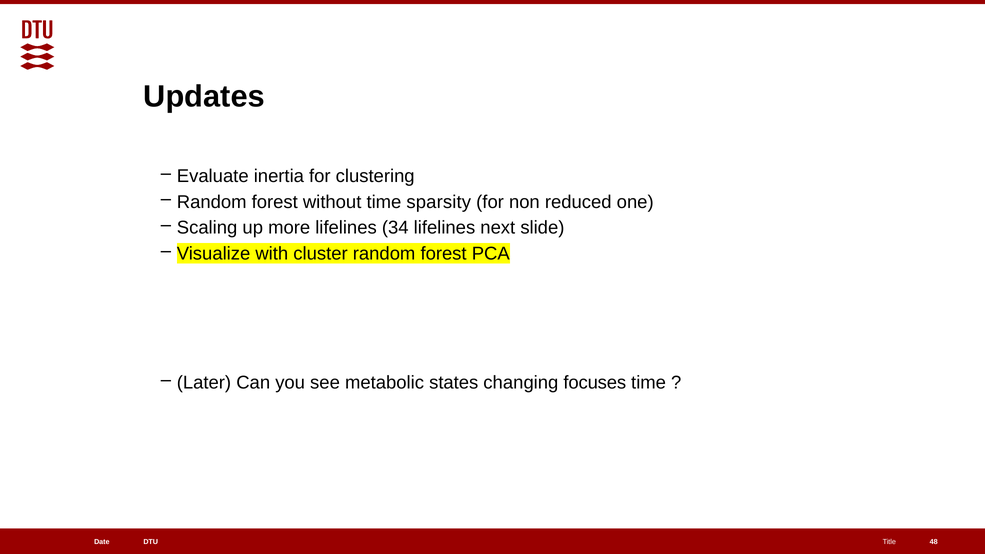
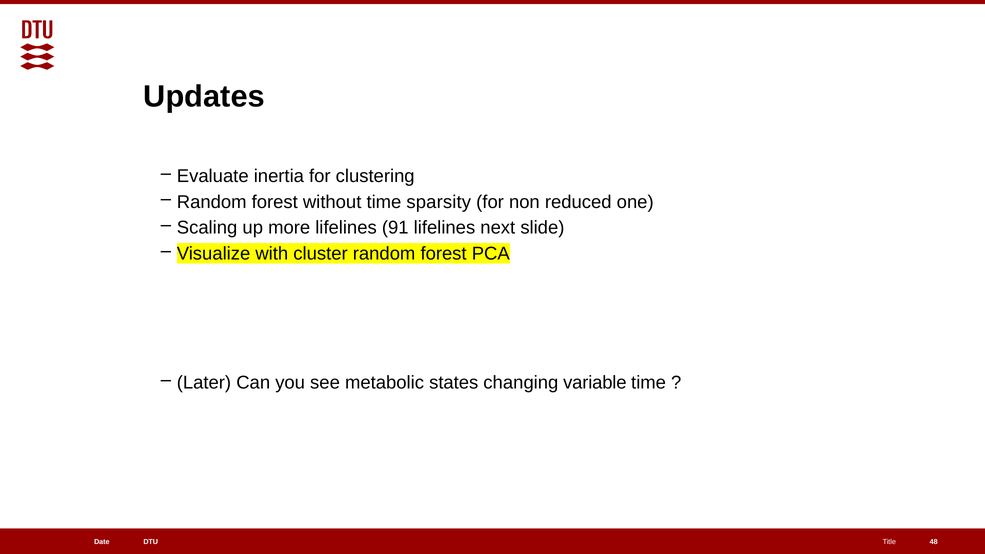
34: 34 -> 91 (395, 228)
focuses: focuses -> variable (595, 383)
